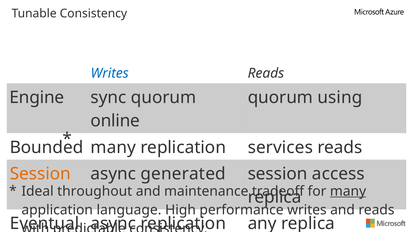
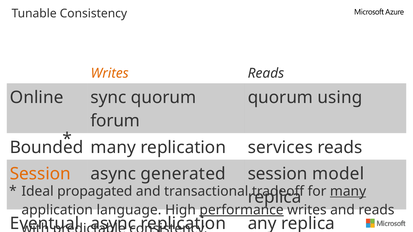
Writes colour: blue -> orange (110, 73)
Engine: Engine -> Online (37, 98)
online: online -> forum (115, 121)
access: access -> model (338, 174)
throughout: throughout -> propagated (95, 191)
maintenance: maintenance -> transactional (206, 191)
performance underline: none -> present (242, 210)
